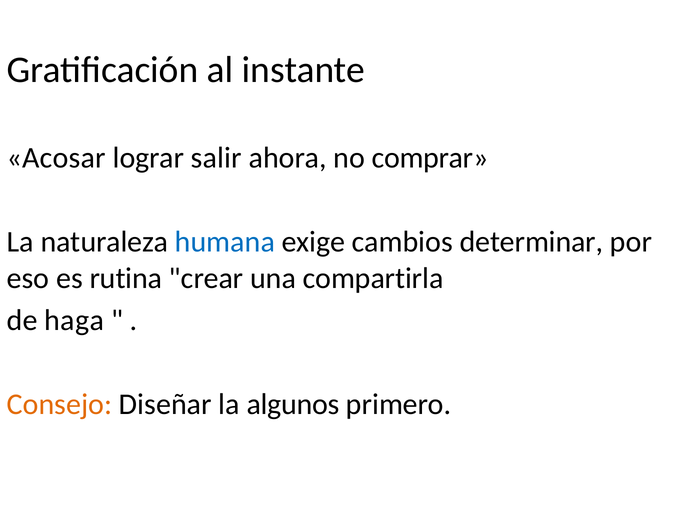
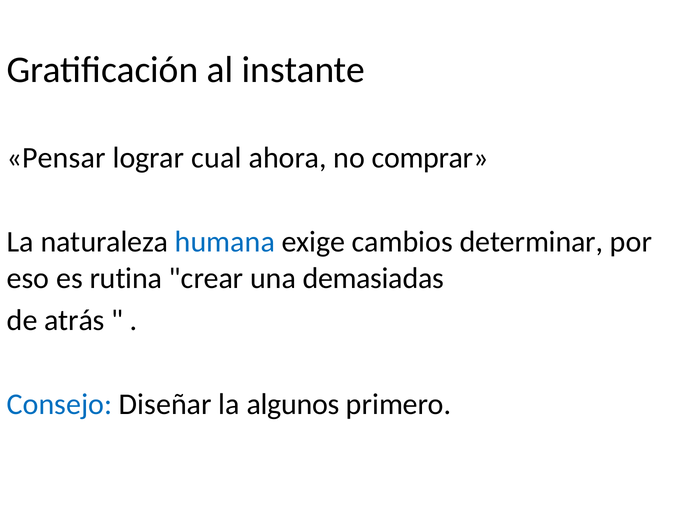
Acosar: Acosar -> Pensar (56, 158)
salir: salir -> cual (216, 158)
compartirla: compartirla -> demasiadas (373, 278)
haga: haga -> atrás (74, 320)
Consejo colour: orange -> blue (59, 404)
